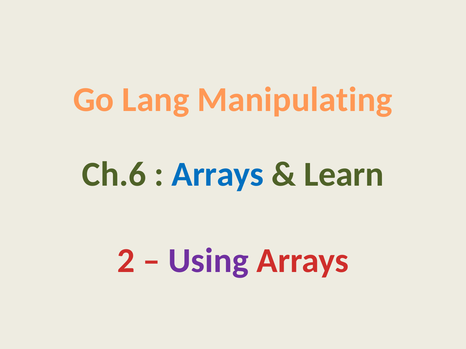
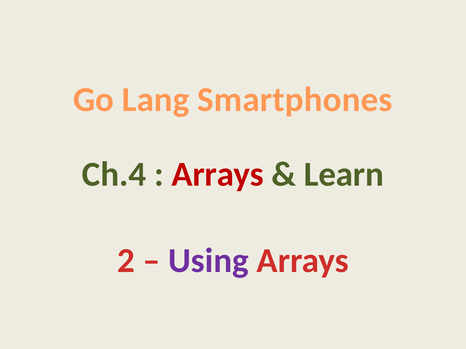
Manipulating: Manipulating -> Smartphones (295, 100)
Ch.6: Ch.6 -> Ch.4 (114, 175)
Arrays colour: blue -> red (218, 175)
